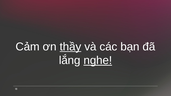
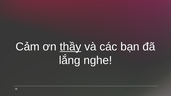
nghe underline: present -> none (98, 60)
